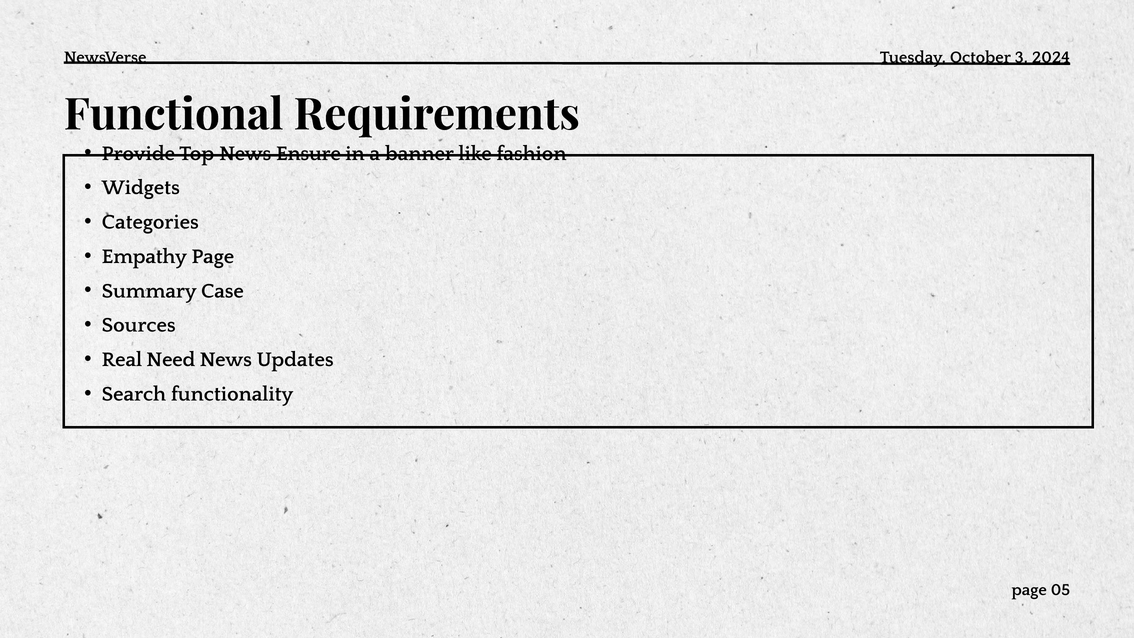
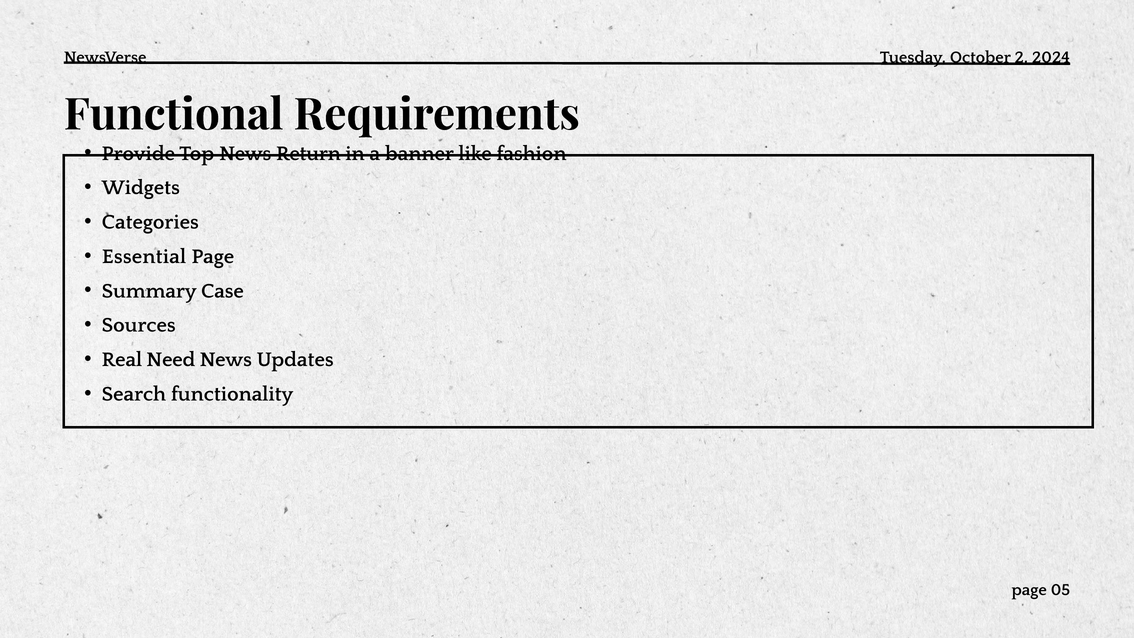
3: 3 -> 2 (1021, 57)
Ensure: Ensure -> Return (308, 153)
Empathy: Empathy -> Essential (144, 256)
